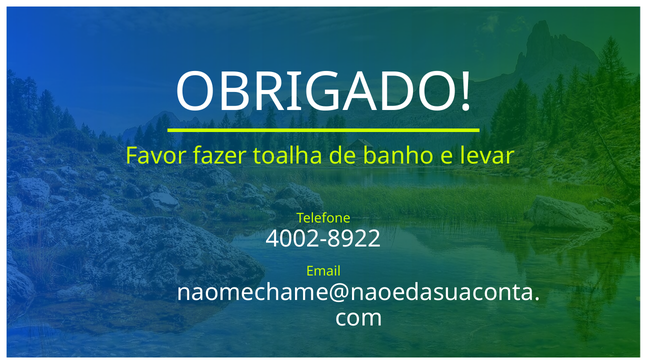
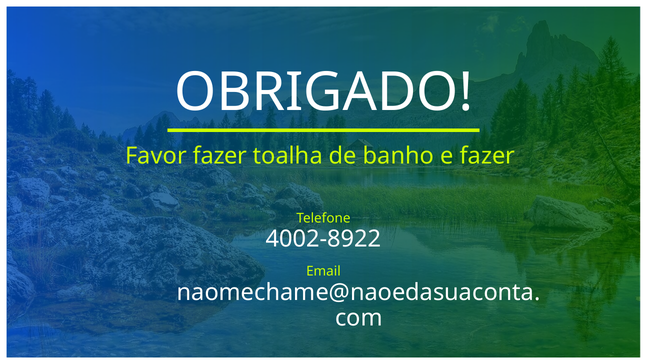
e levar: levar -> fazer (487, 156)
